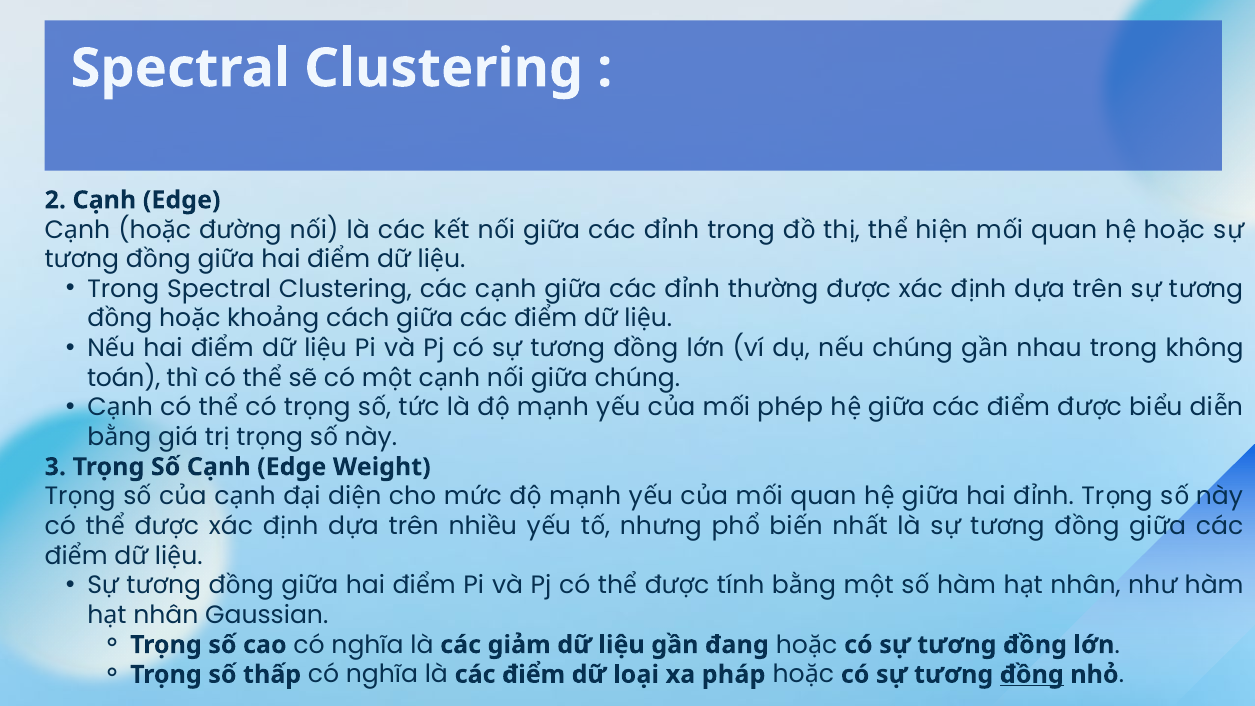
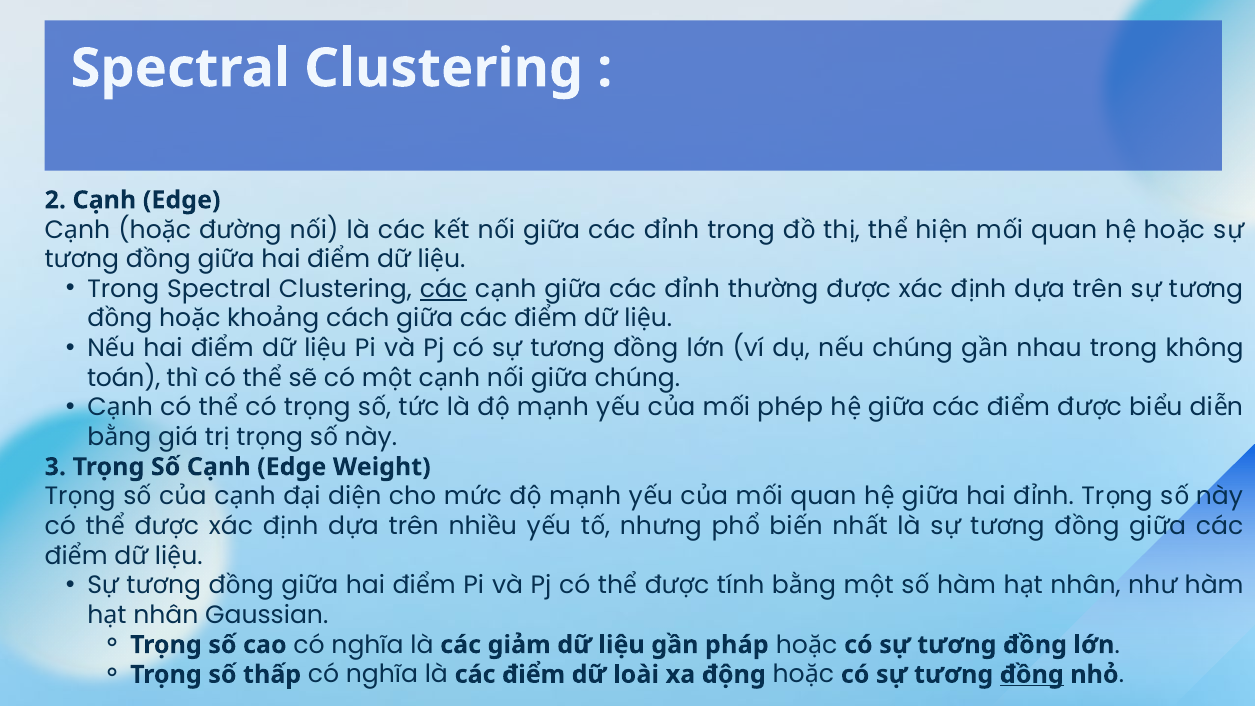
các underline: none -> present (443, 289)
đang: đang -> pháp (737, 645)
loại: loại -> loài (636, 674)
pháp: pháp -> động (734, 674)
